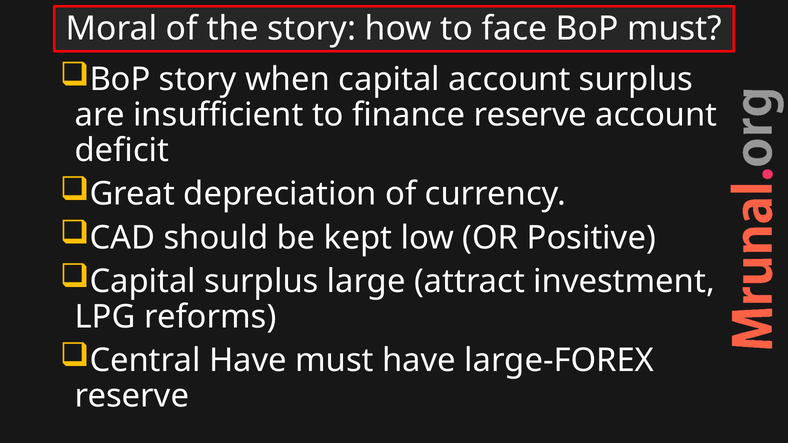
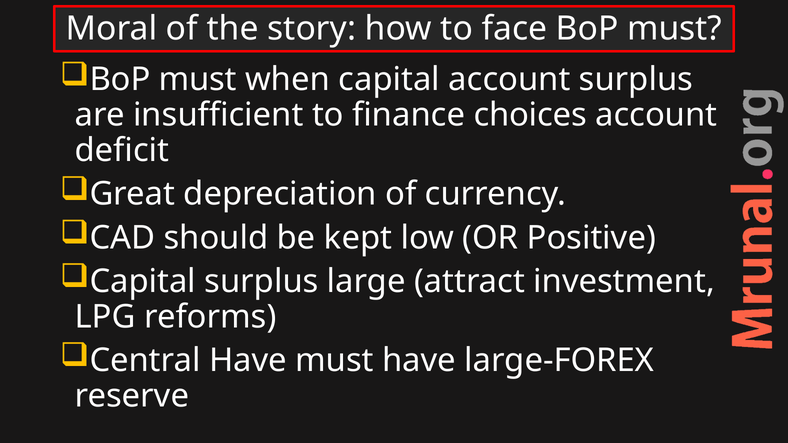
story: story -> must (198, 80)
finance reserve: reserve -> choices (530, 115)
